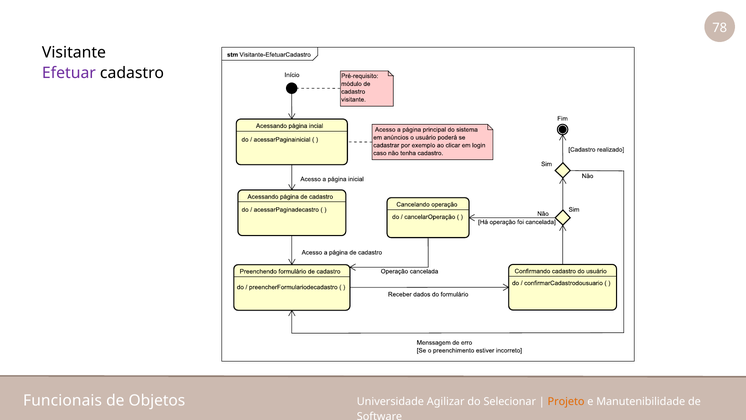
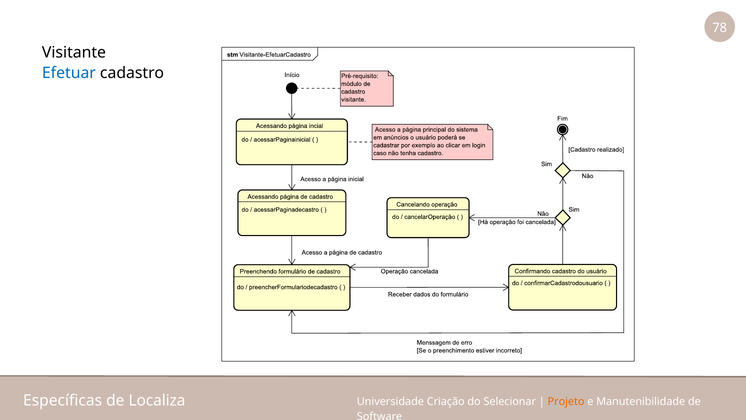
Efetuar colour: purple -> blue (69, 73)
Funcionais: Funcionais -> Específicas (63, 400)
Objetos: Objetos -> Localiza (157, 400)
Agilizar: Agilizar -> Criação (446, 401)
